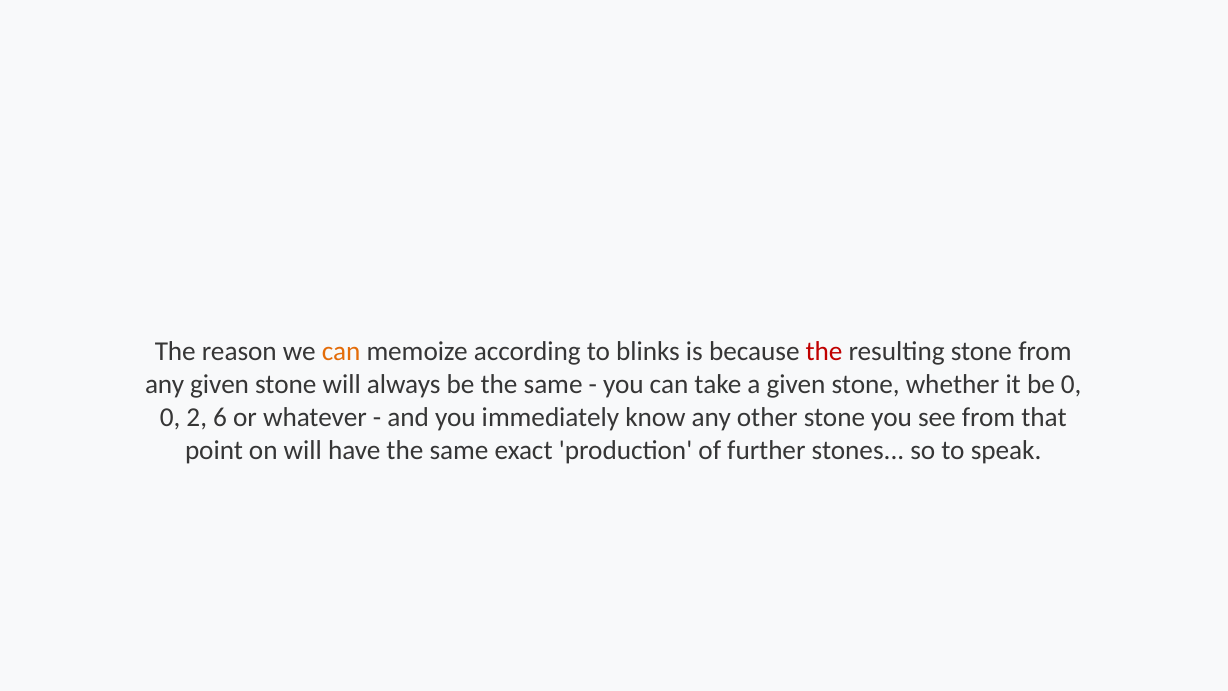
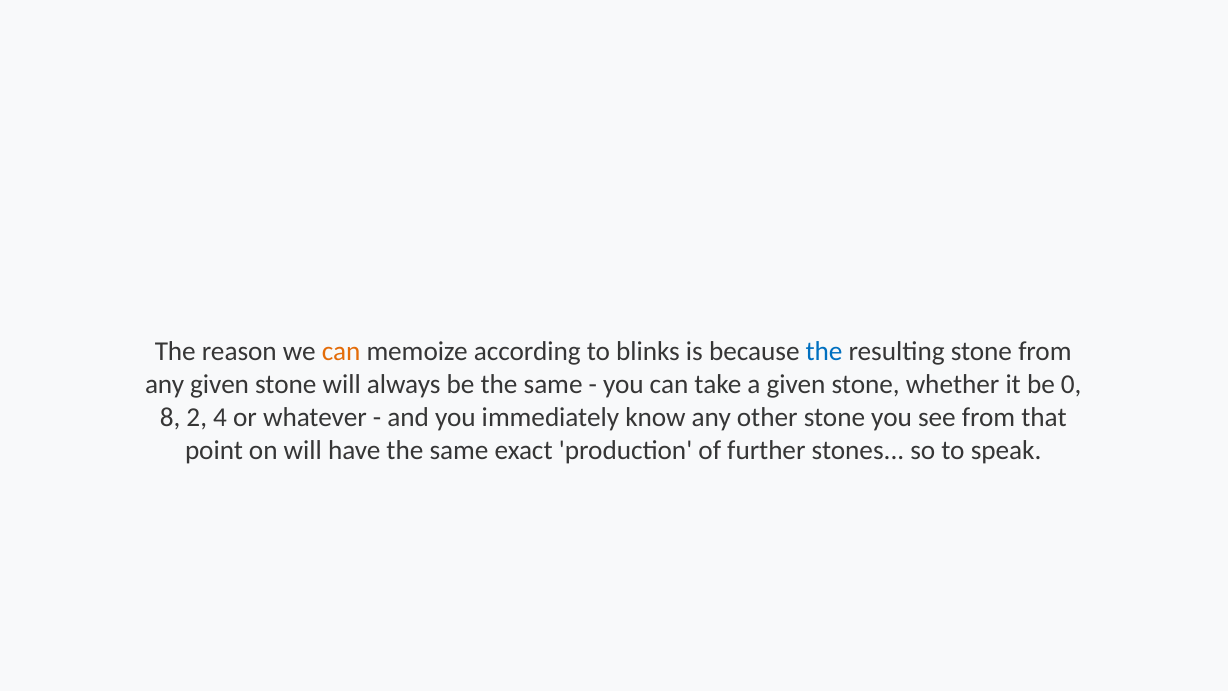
the colour: red -> blue (824, 352)
0: 0 -> 8 (170, 417)
6: 6 -> 4 (220, 417)
